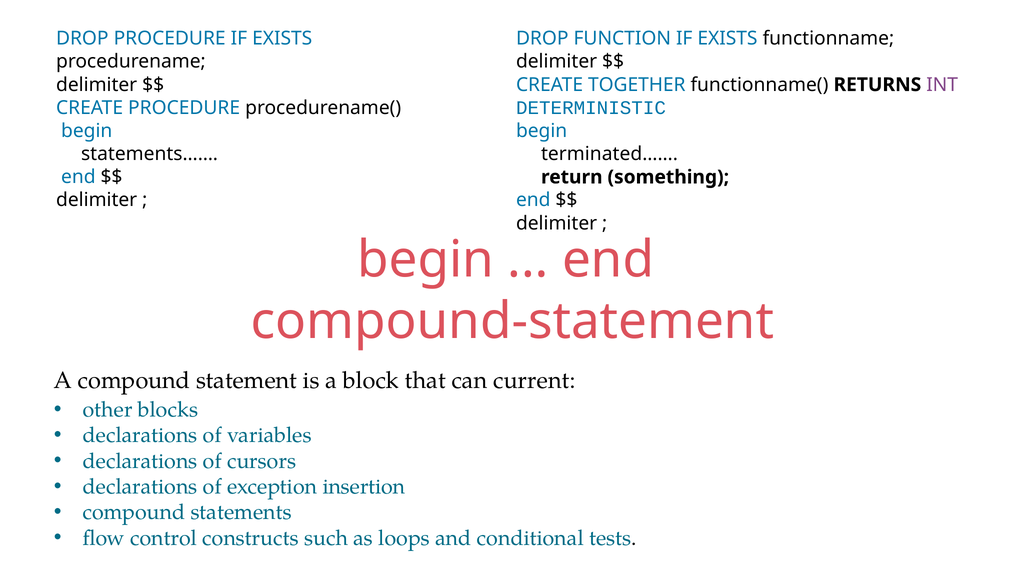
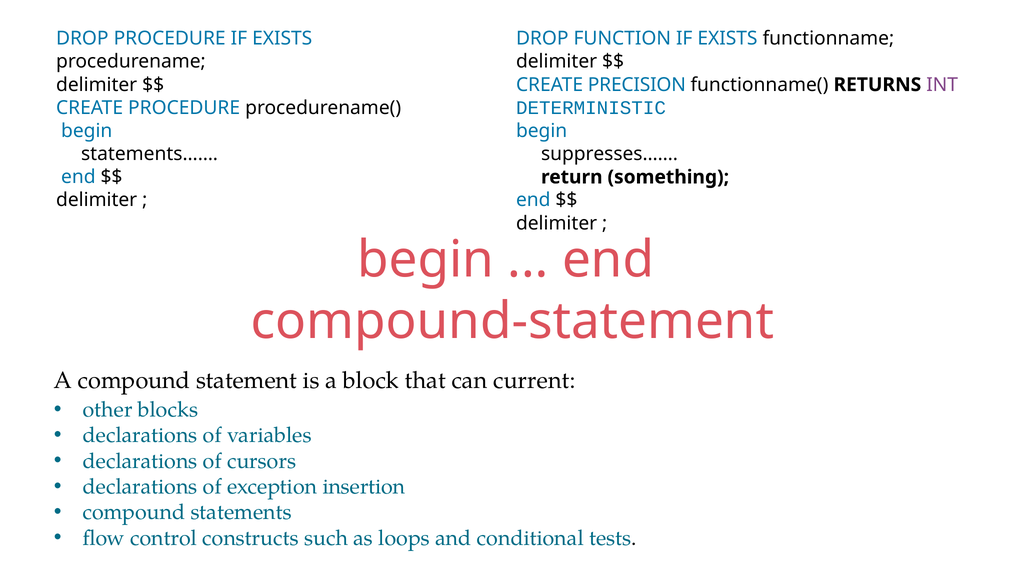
TOGETHER: TOGETHER -> PRECISION (637, 85)
terminated……: terminated…… -> suppresses…… (610, 154)
